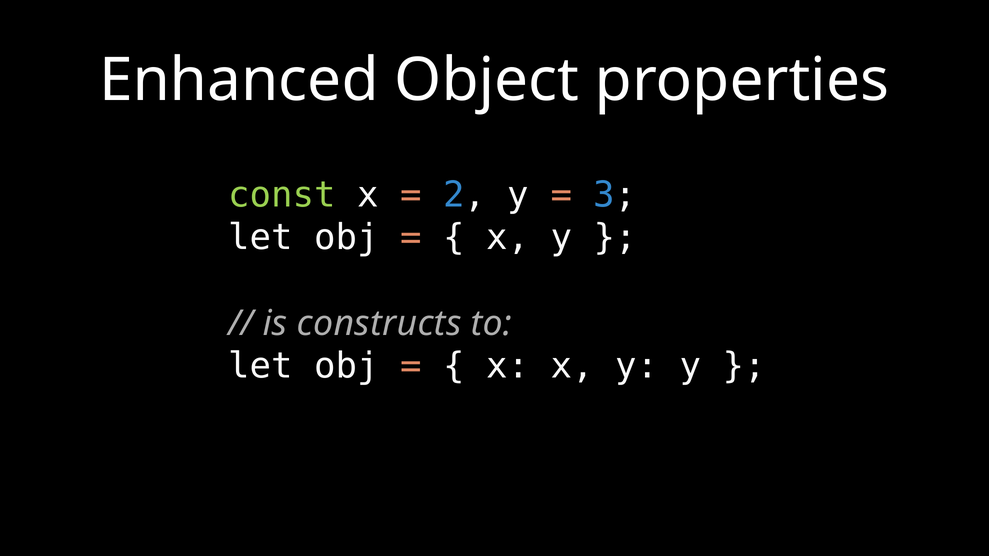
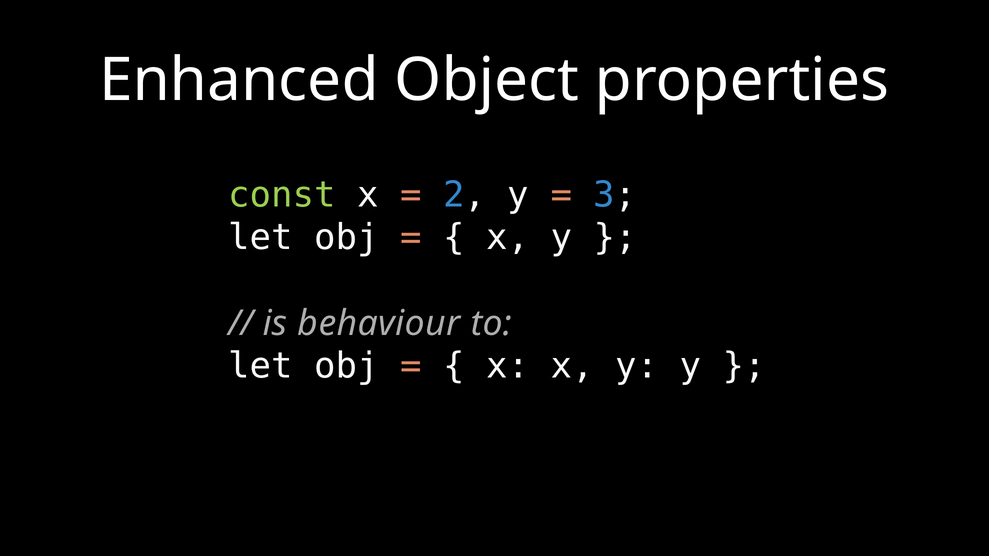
constructs: constructs -> behaviour (379, 323)
